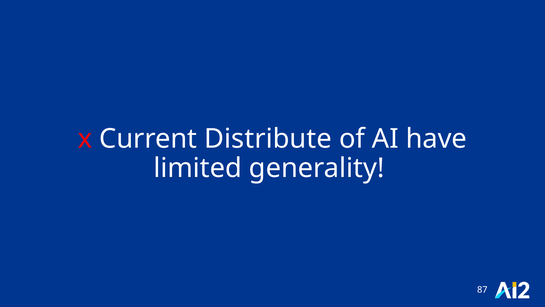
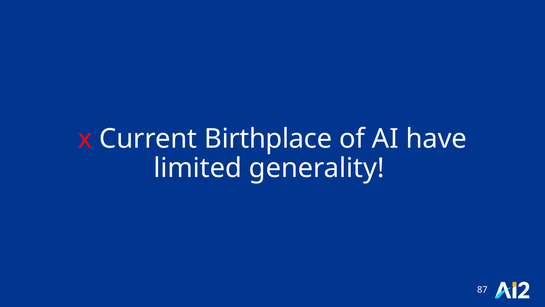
Distribute: Distribute -> Birthplace (268, 139)
